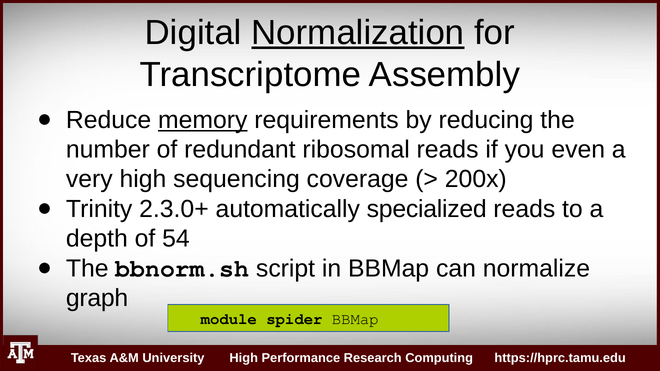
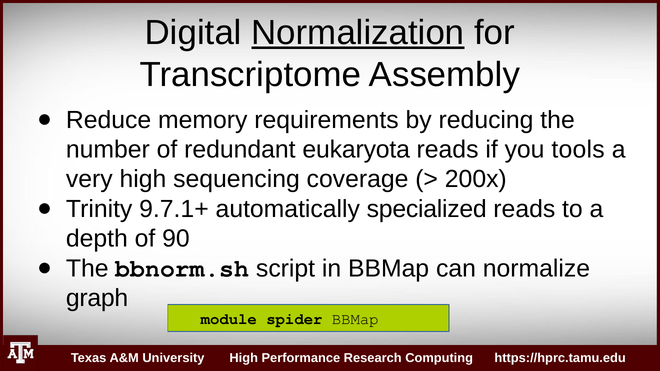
memory underline: present -> none (203, 120)
ribosomal: ribosomal -> eukaryota (356, 150)
even: even -> tools (578, 150)
2.3.0+: 2.3.0+ -> 9.7.1+ (174, 209)
54: 54 -> 90 (176, 239)
